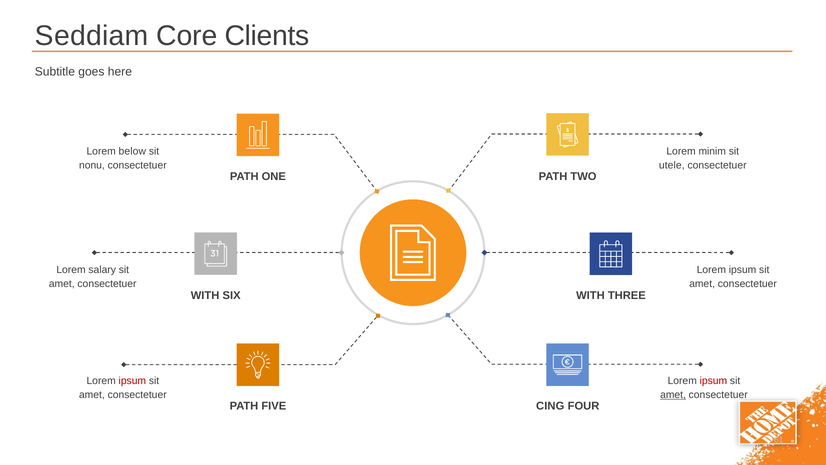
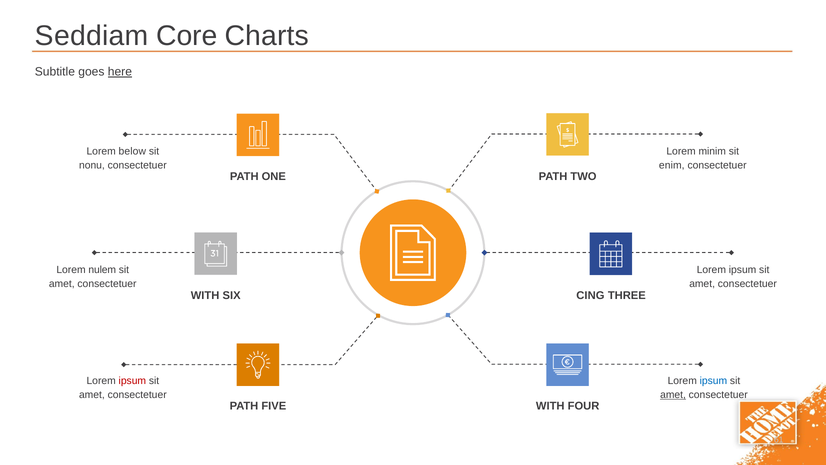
Clients: Clients -> Charts (267, 36)
here underline: none -> present (120, 72)
utele: utele -> enim (672, 165)
salary: salary -> nulem (102, 269)
WITH: WITH -> CING (590, 295)
ipsum colour: red -> blue (713, 380)
CING: CING -> WITH (550, 406)
